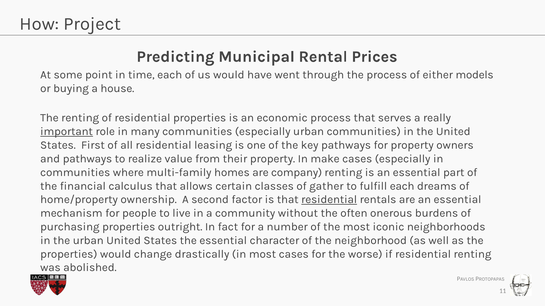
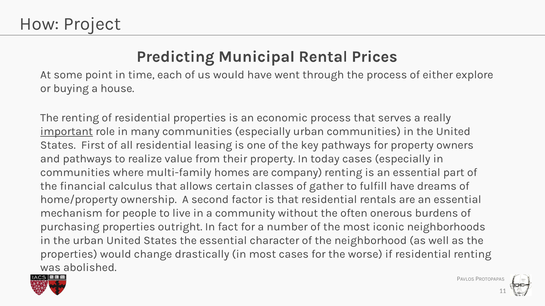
models: models -> explore (474, 75)
make: make -> today (325, 159)
fulfill each: each -> have (402, 186)
residential underline: present -> none (329, 200)
